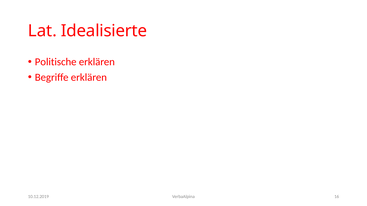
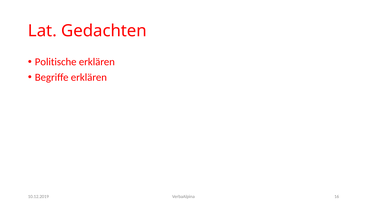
Idealisierte: Idealisierte -> Gedachten (104, 31)
